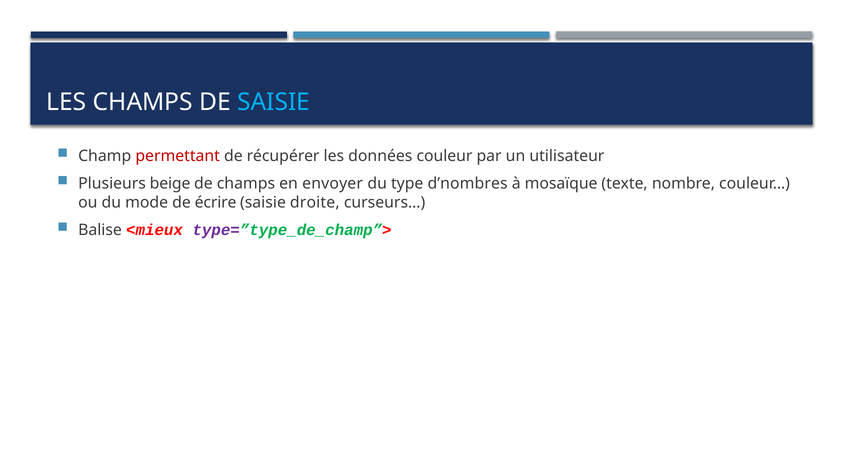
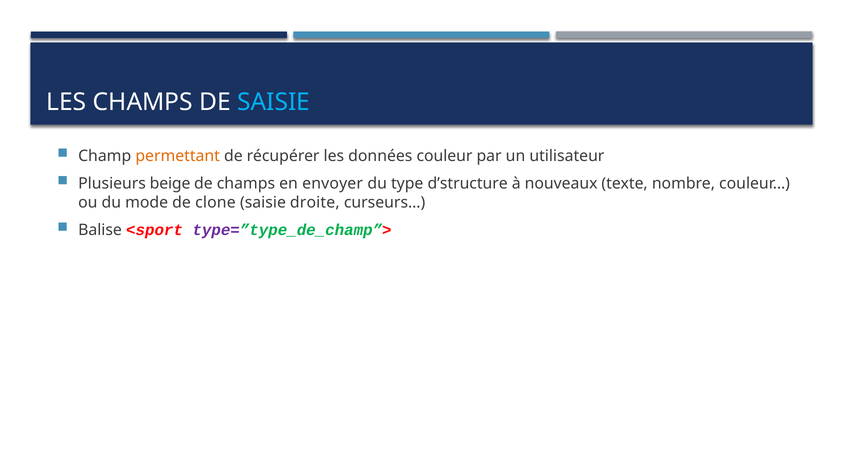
permettant colour: red -> orange (178, 156)
d’nombres: d’nombres -> d’structure (468, 184)
mosaïque: mosaïque -> nouveaux (561, 184)
écrire: écrire -> clone (215, 203)
<mieux: <mieux -> <sport (155, 230)
